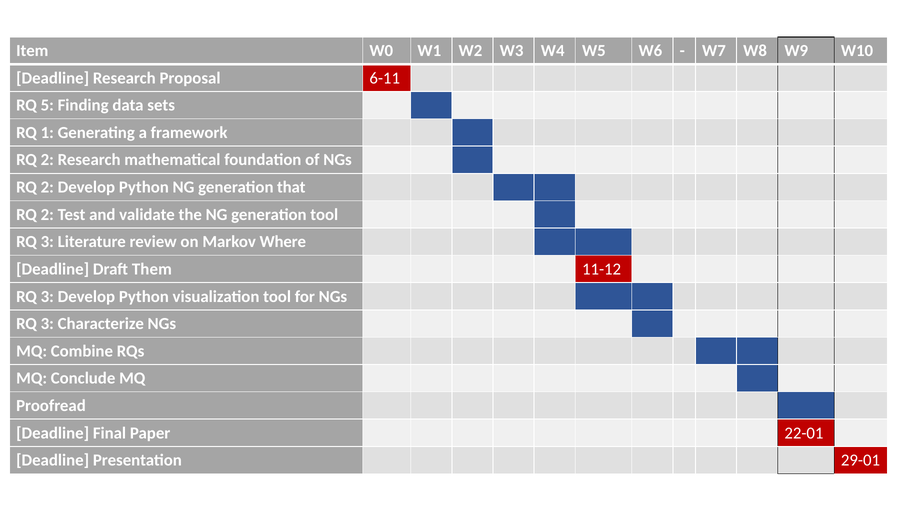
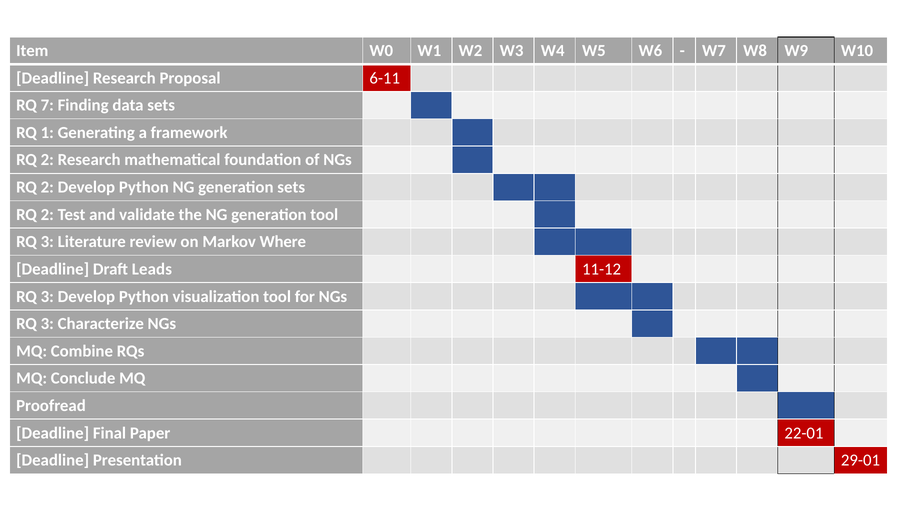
5: 5 -> 7 (47, 105)
generation that: that -> sets (291, 187)
Them: Them -> Leads (152, 269)
